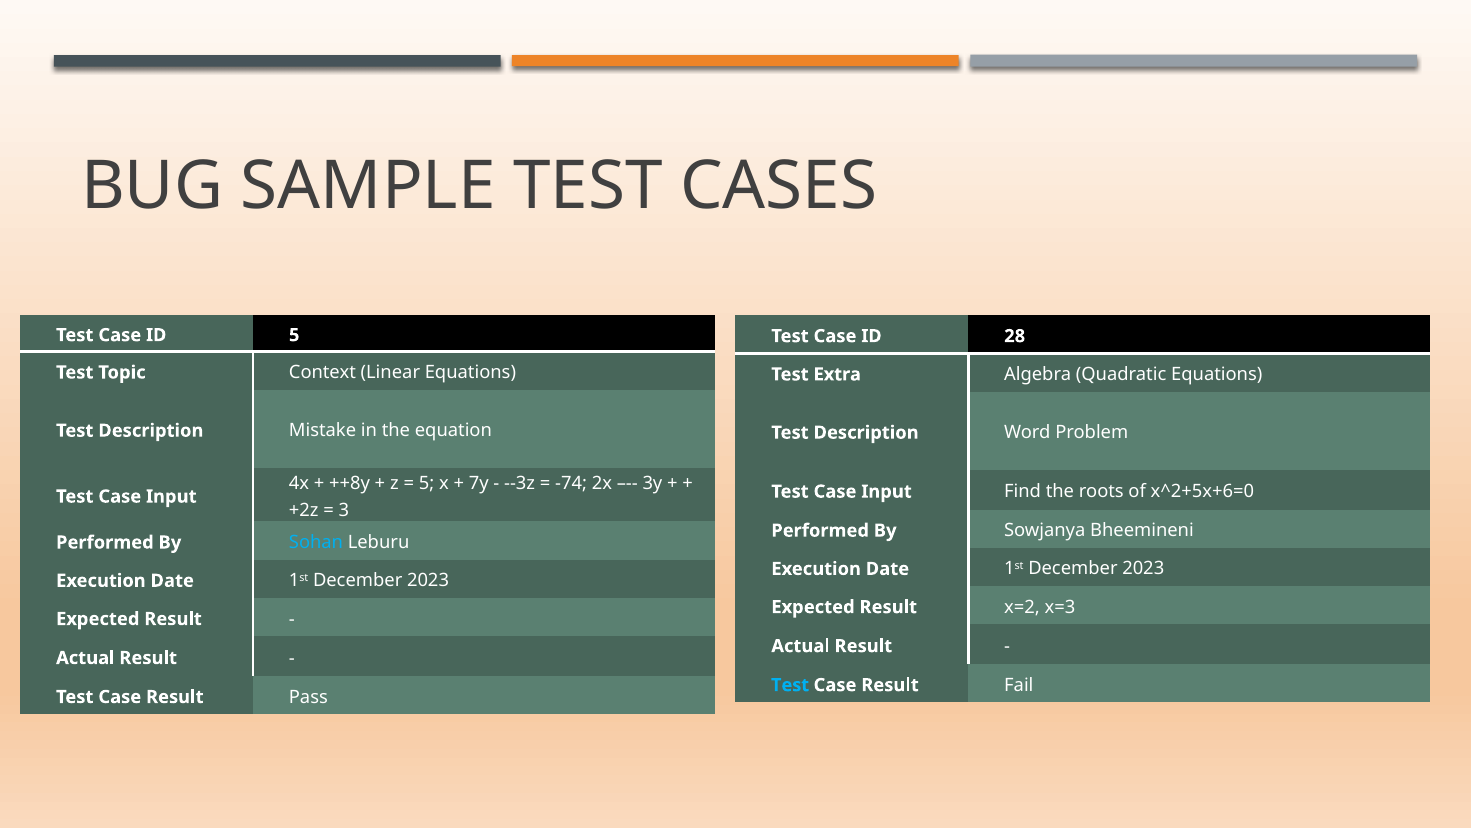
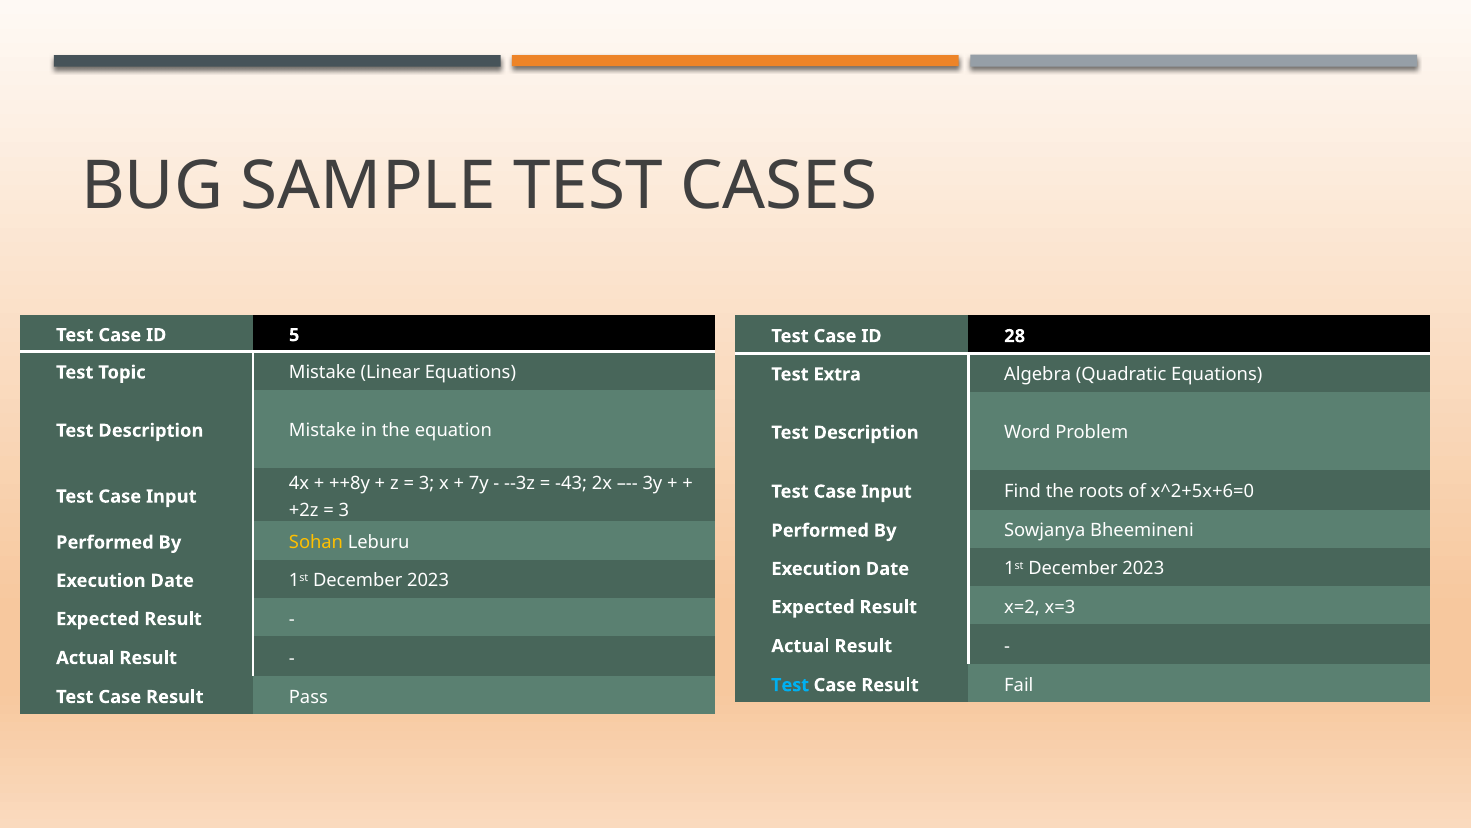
Topic Context: Context -> Mistake (322, 372)
5: 5 -> 3 (427, 483)
-74: -74 -> -43 (571, 483)
Sohan colour: light blue -> yellow (316, 542)
